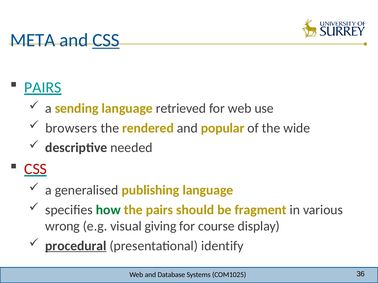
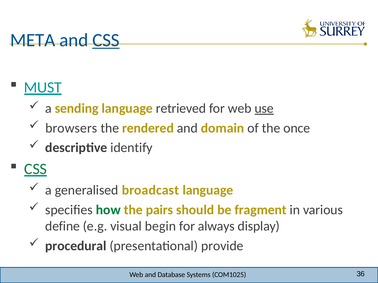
PAIRS: PAIRS -> MUST (43, 88)
use underline: none -> present (264, 109)
popular: popular -> domain (223, 128)
wide: wide -> once (297, 128)
needed: needed -> identify (132, 148)
CSS colour: red -> green (36, 169)
publishing: publishing -> broadcast (150, 191)
wrong: wrong -> define (63, 227)
giving: giving -> begin (160, 227)
course: course -> always (216, 227)
procedural underline: present -> none (76, 246)
identify: identify -> provide (222, 246)
